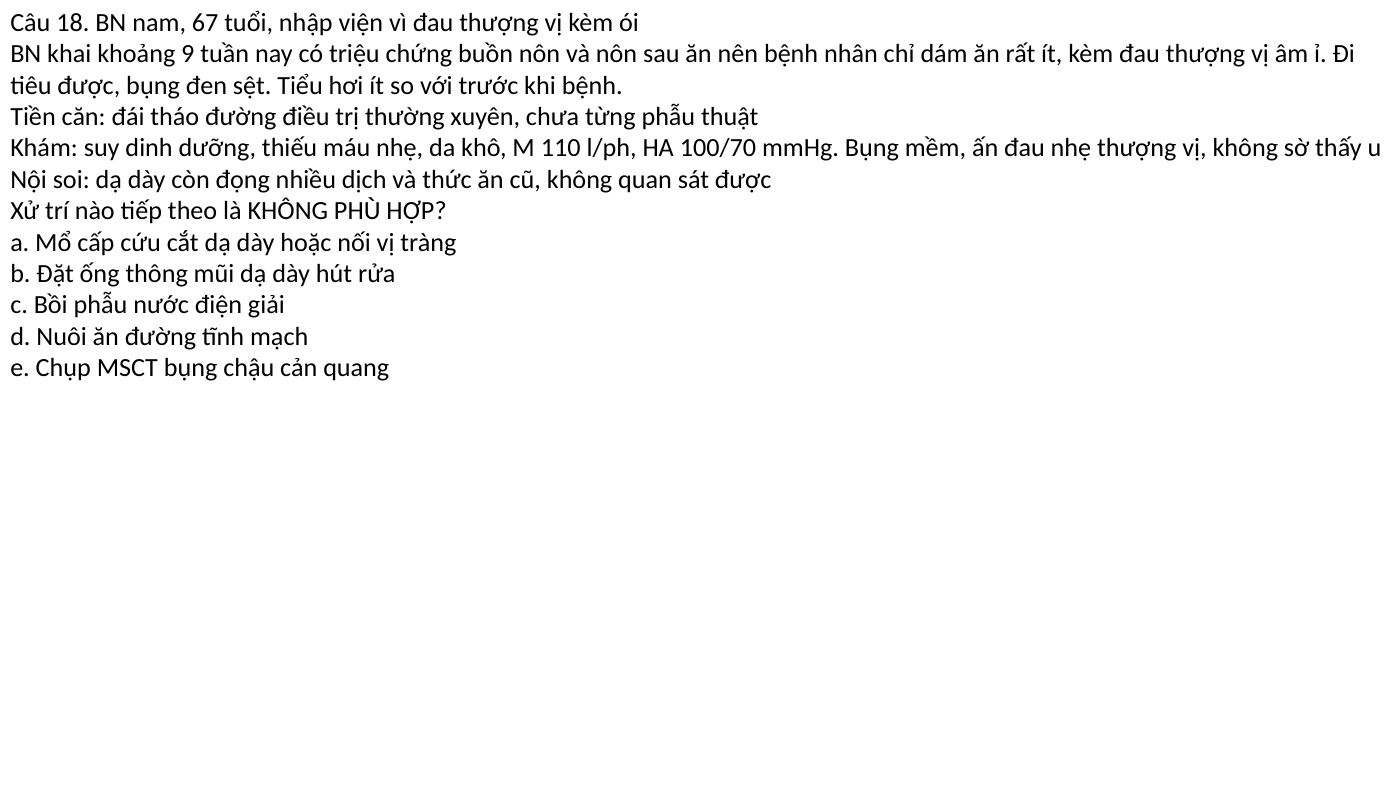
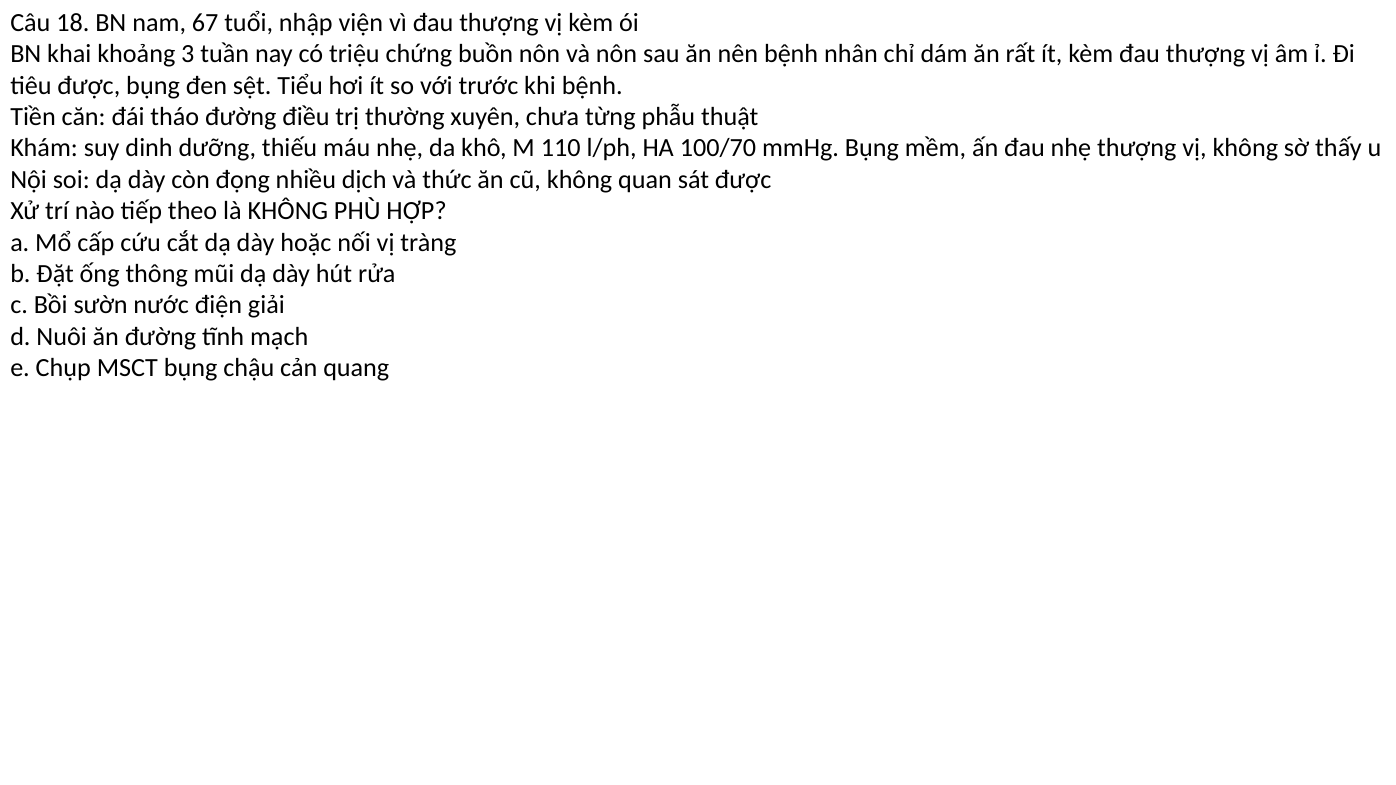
9: 9 -> 3 (188, 54)
Bồi phẫu: phẫu -> sườn (101, 305)
